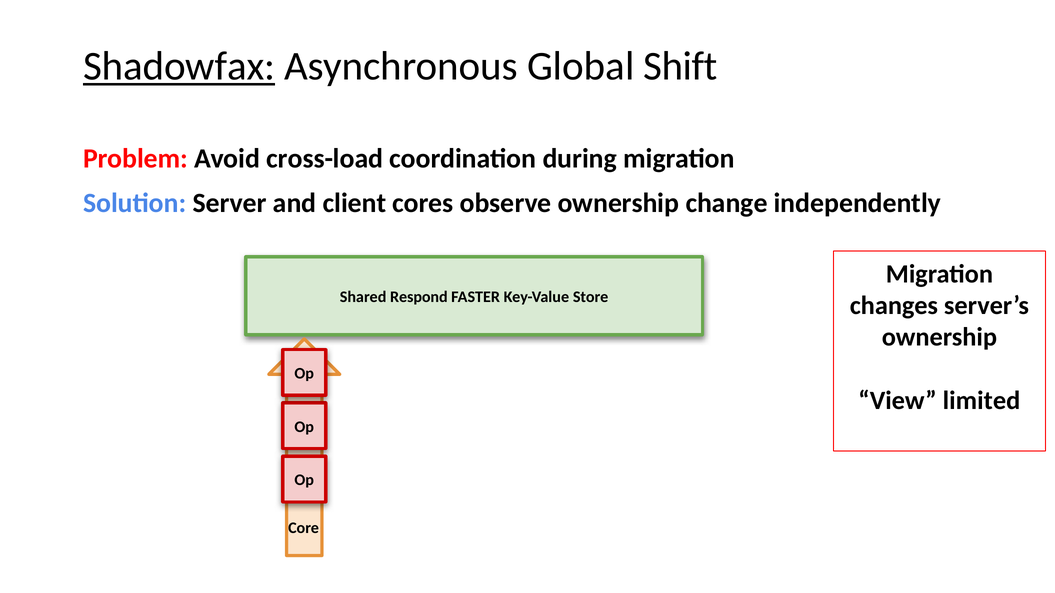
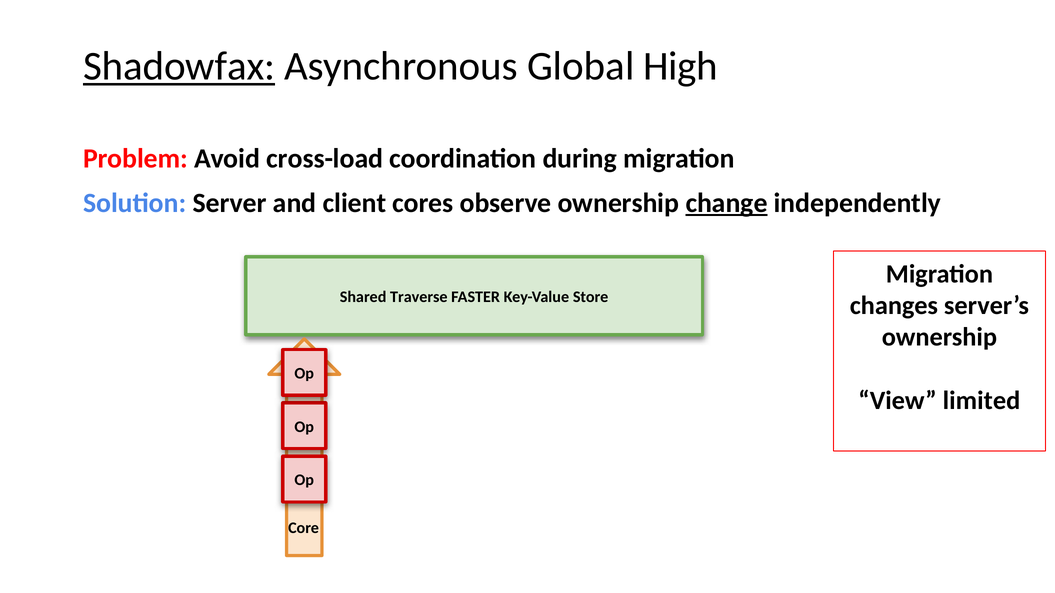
Shift: Shift -> High (680, 66)
change underline: none -> present (727, 203)
Respond: Respond -> Traverse (419, 297)
